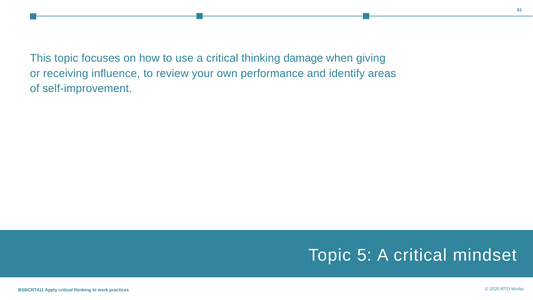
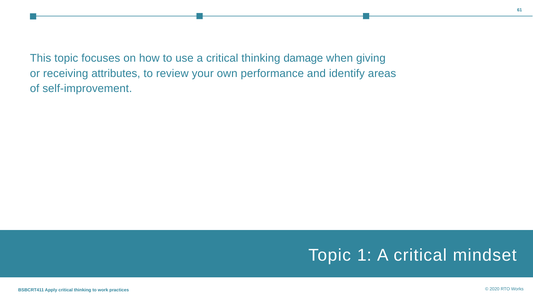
influence: influence -> attributes (116, 73)
5: 5 -> 1 (364, 255)
